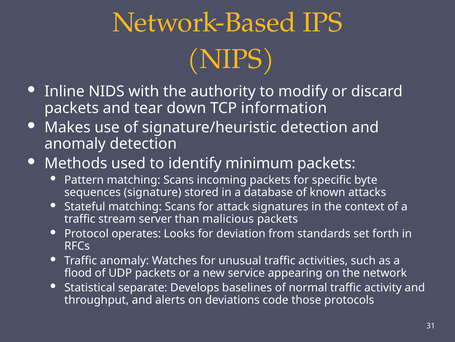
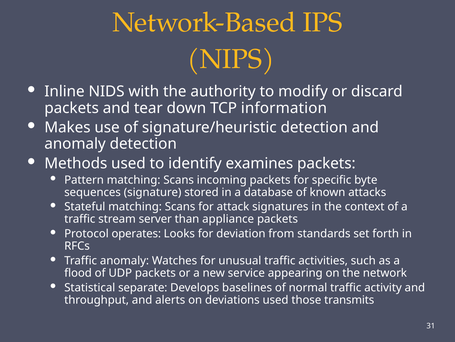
minimum: minimum -> examines (259, 163)
malicious: malicious -> appliance (228, 219)
deviations code: code -> used (276, 299)
protocols: protocols -> transmits (349, 299)
